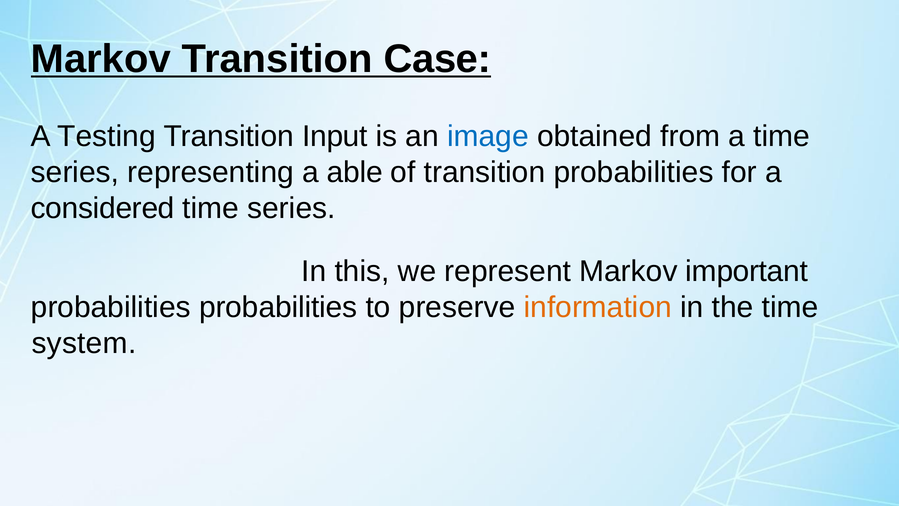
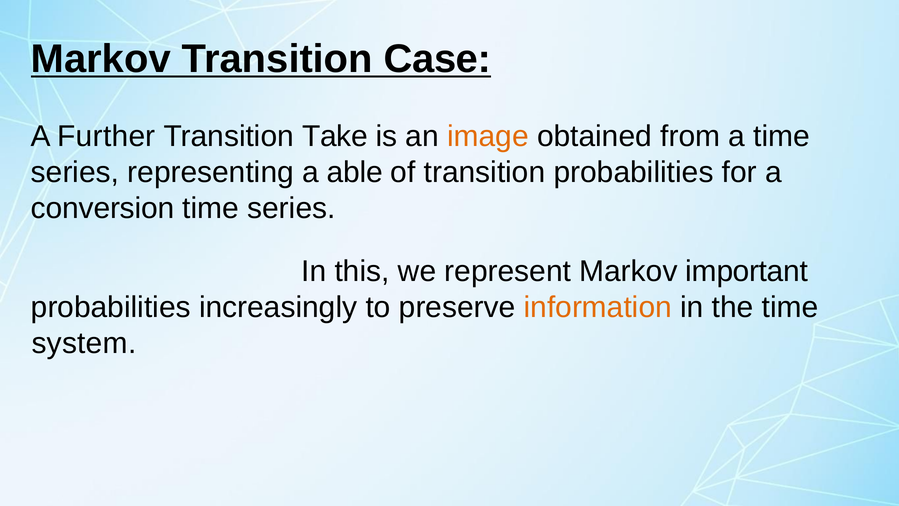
Testing: Testing -> Further (106, 136)
Input: Input -> Take (335, 136)
image colour: blue -> orange (488, 136)
considered: considered -> conversion (103, 208)
probabilities probabilities: probabilities -> increasingly (278, 307)
